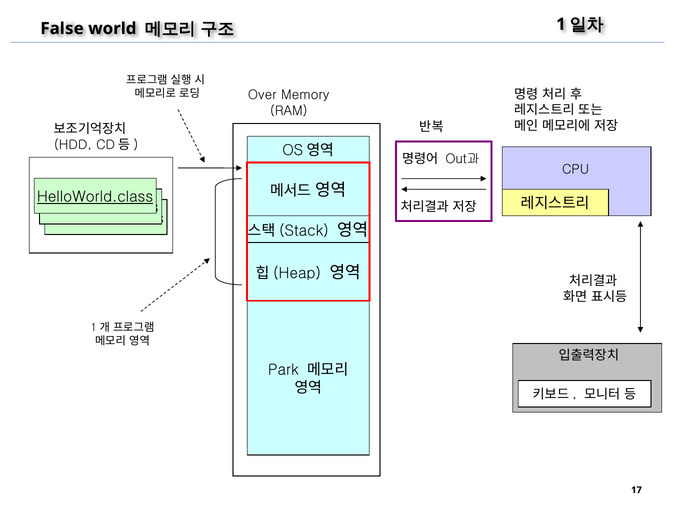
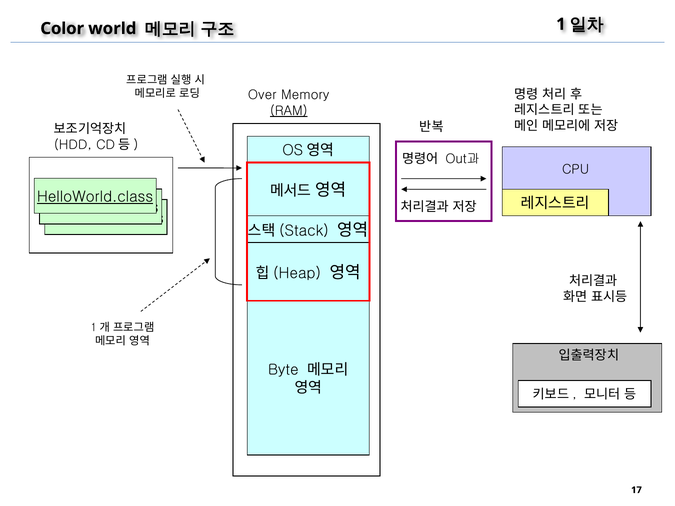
False: False -> Color (62, 29)
RAM underline: none -> present (289, 111)
Park: Park -> Byte (283, 370)
